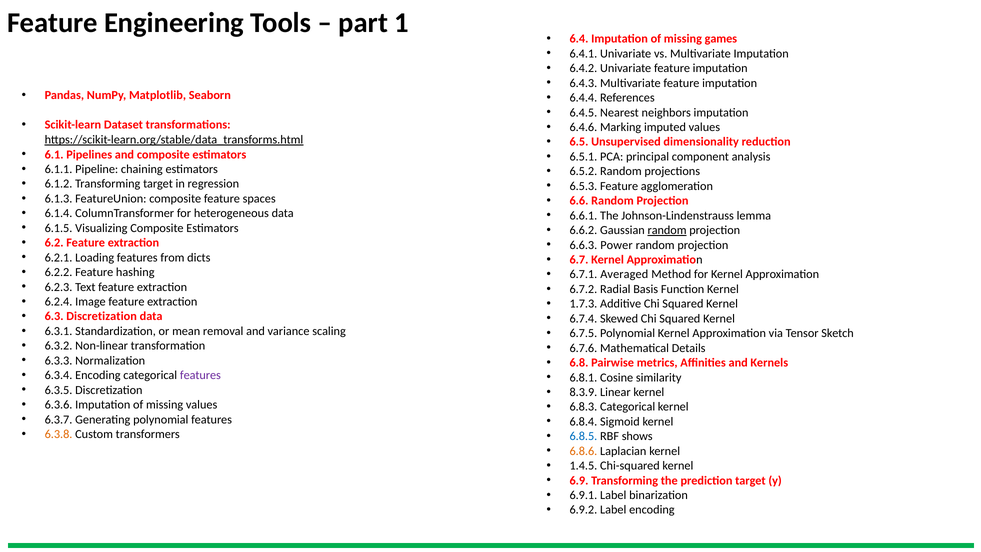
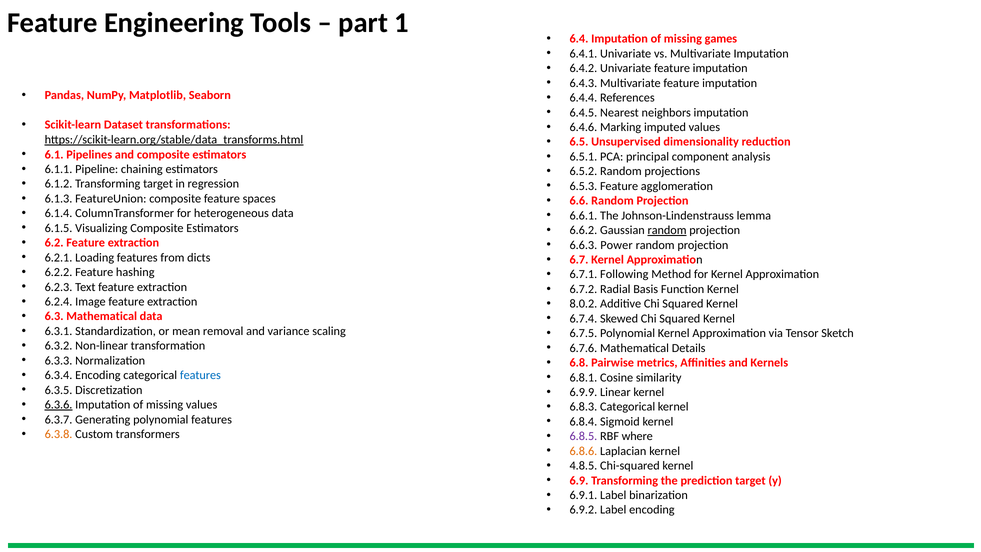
Averaged: Averaged -> Following (624, 274)
1.7.3: 1.7.3 -> 8.0.2 (583, 304)
6.3 Discretization: Discretization -> Mathematical (102, 316)
features colour: purple -> blue (200, 375)
8.3.9: 8.3.9 -> 6.9.9 (583, 392)
6.3.6 underline: none -> present (59, 405)
6.8.5 colour: blue -> purple (583, 436)
shows: shows -> where (637, 436)
1.4.5: 1.4.5 -> 4.8.5 (583, 466)
